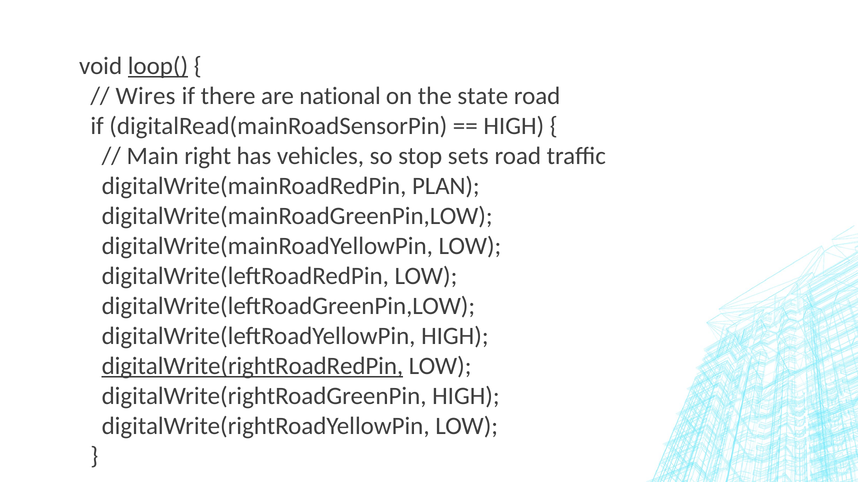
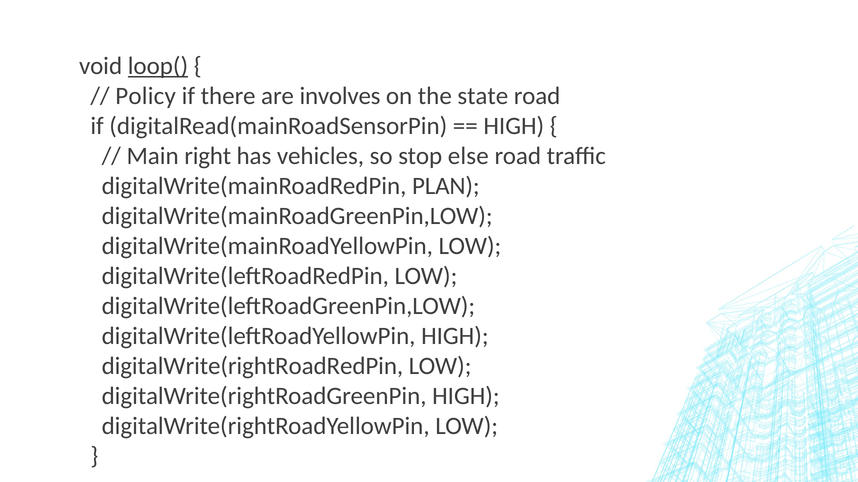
Wires: Wires -> Policy (146, 96)
national: national -> involves (340, 96)
sets: sets -> else (468, 156)
digitalWrite(rightRoadRedPin underline: present -> none (252, 366)
